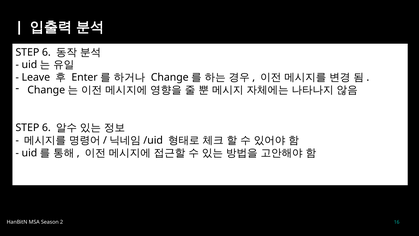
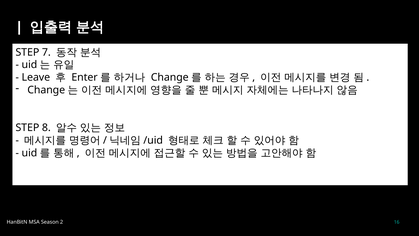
6: 6 -> 7 (46, 52)
6: 6 -> 8 (46, 128)
